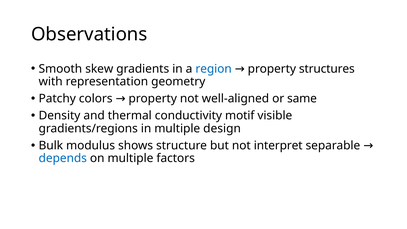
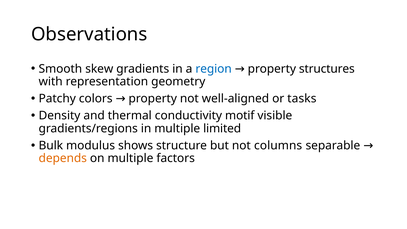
same: same -> tasks (302, 99)
design: design -> limited (222, 128)
interpret: interpret -> columns (278, 146)
depends colour: blue -> orange (63, 158)
